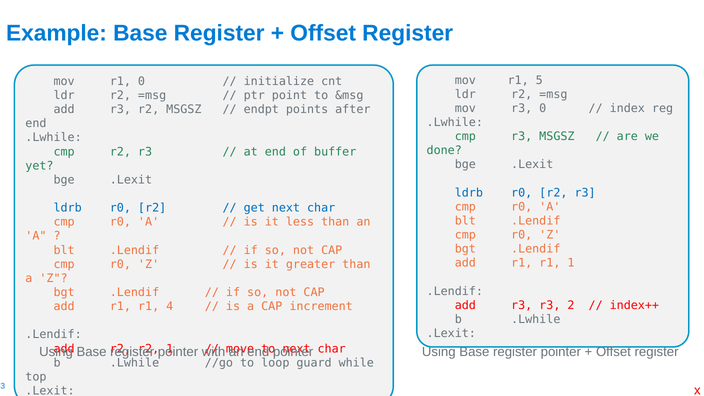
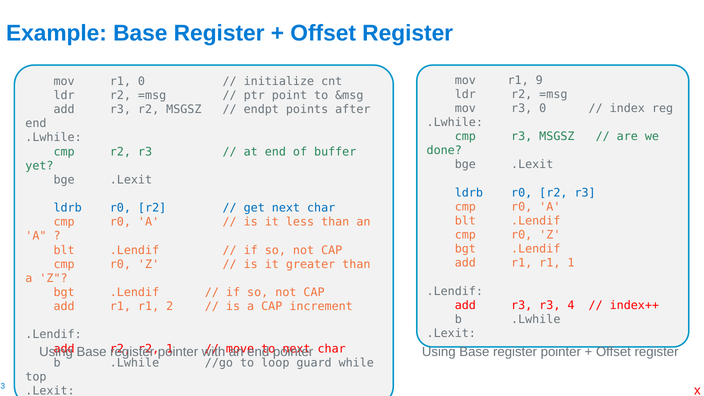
5: 5 -> 9 (539, 80)
2: 2 -> 4 (571, 305)
4: 4 -> 2 (170, 306)
